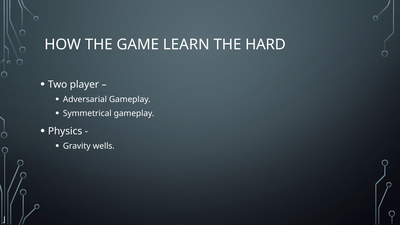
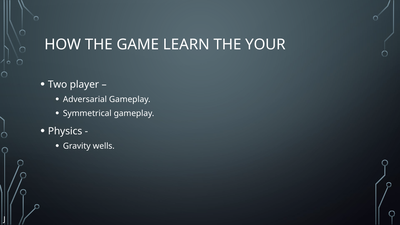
HARD: HARD -> YOUR (265, 44)
